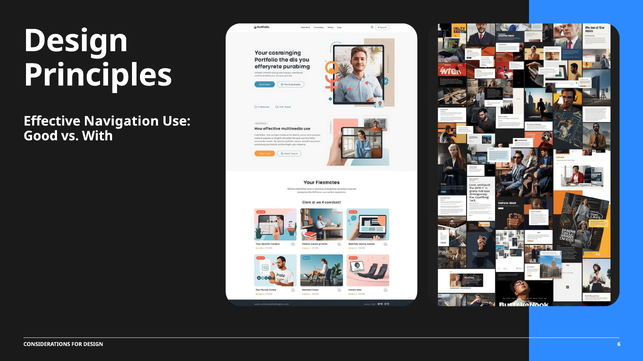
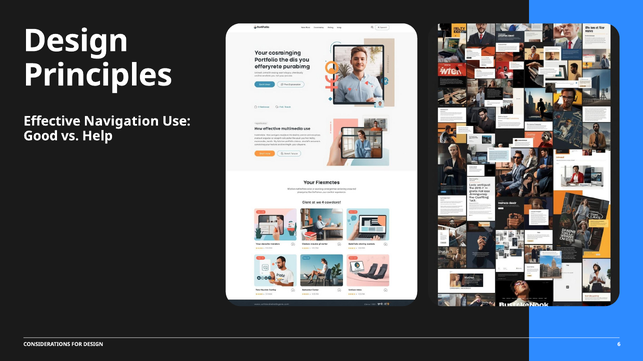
With: With -> Help (97, 136)
